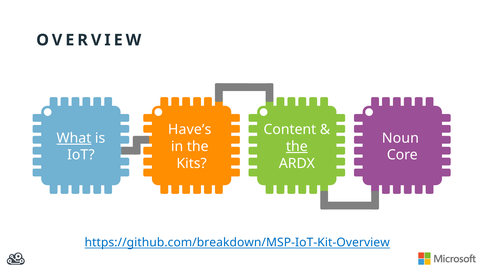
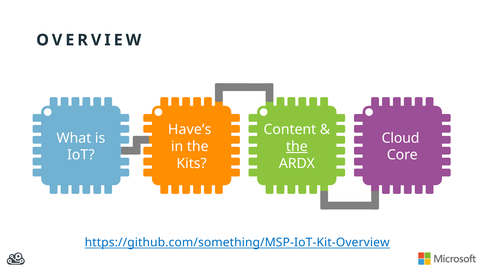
What underline: present -> none (74, 138)
Noun: Noun -> Cloud (401, 138)
https://github.com/breakdown/MSP-IoT-Kit-Overview: https://github.com/breakdown/MSP-IoT-Kit-Overview -> https://github.com/something/MSP-IoT-Kit-Overview (237, 242)
